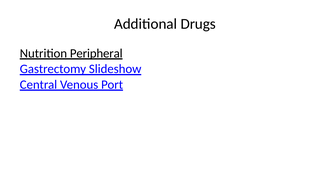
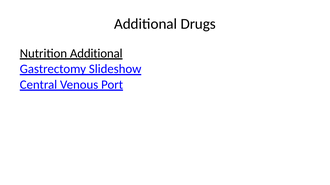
Nutrition Peripheral: Peripheral -> Additional (96, 54)
